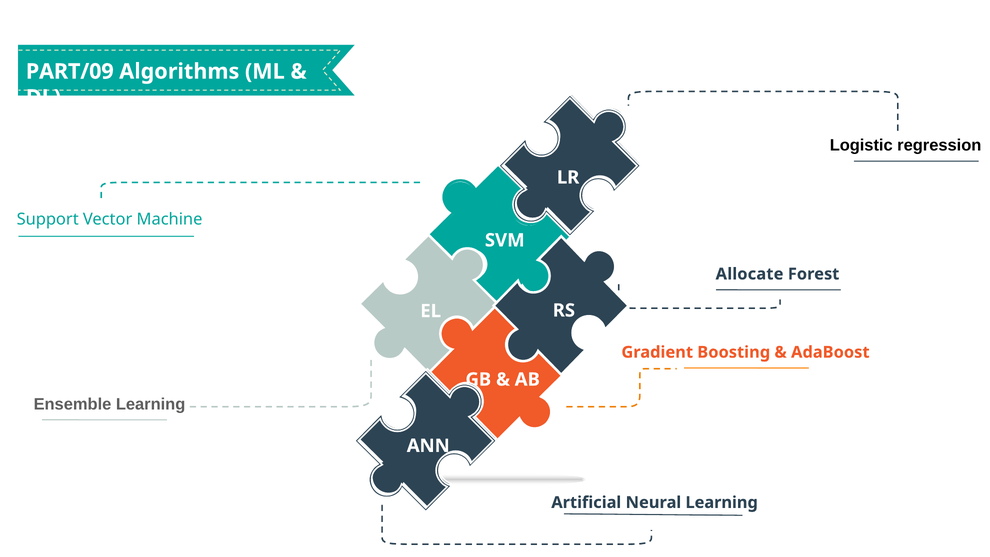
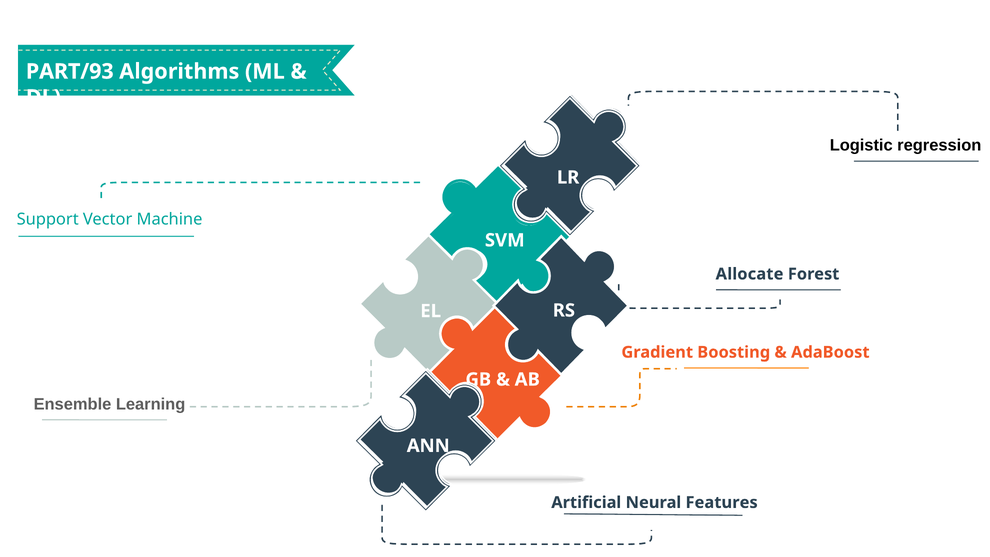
PART/09: PART/09 -> PART/93 (70, 72)
Neural Learning: Learning -> Features (722, 502)
